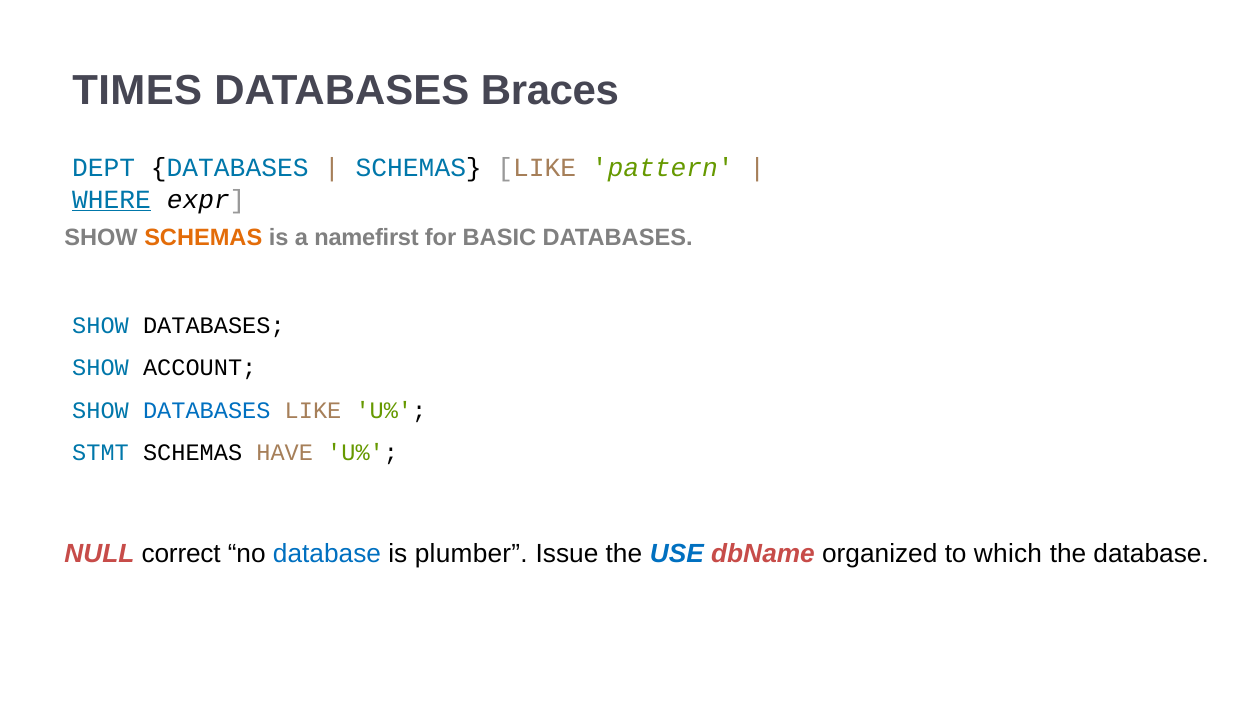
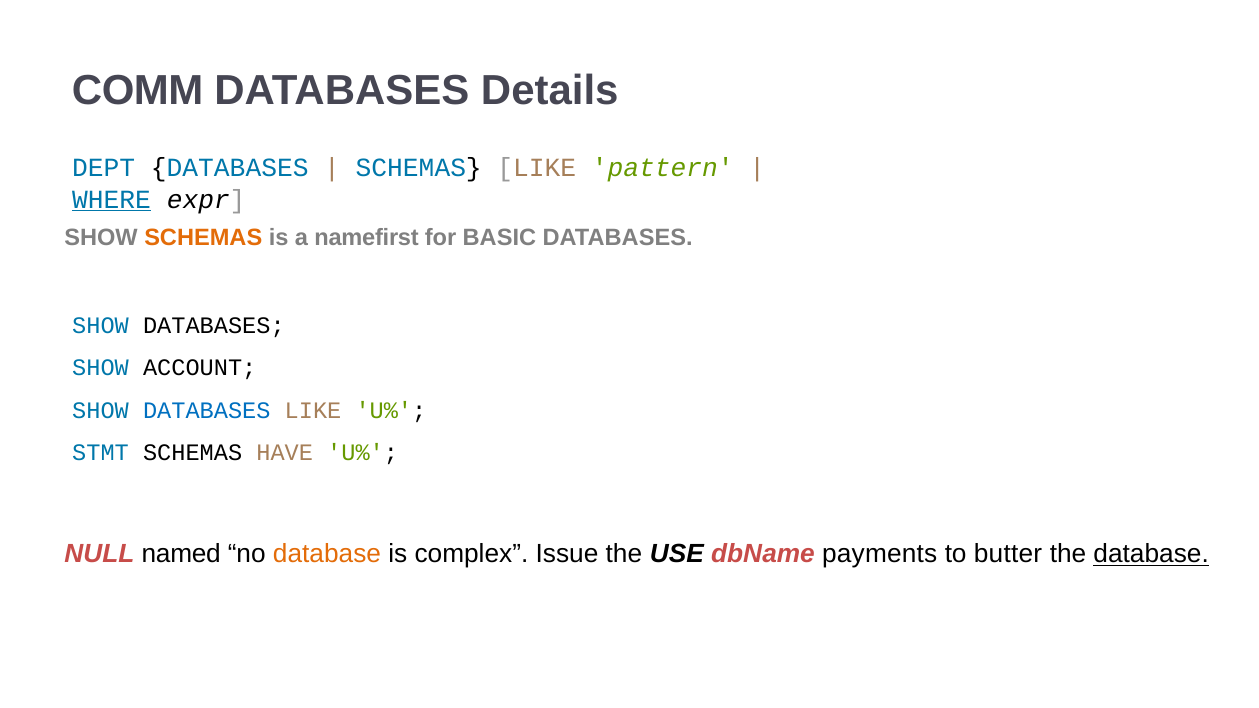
TIMES: TIMES -> COMM (138, 91)
Braces: Braces -> Details (550, 91)
correct: correct -> named (181, 554)
database colour: blue -> orange (327, 554)
plumber: plumber -> complex (471, 554)
USE colour: blue -> black (677, 554)
organized: organized -> payments (880, 554)
which: which -> butter (1008, 554)
database underline: none -> present (1151, 554)
